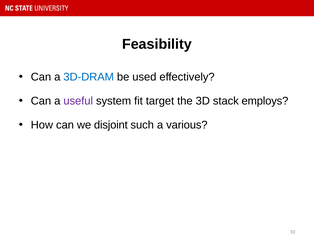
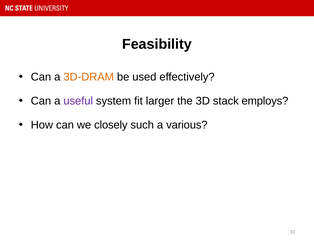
3D-DRAM colour: blue -> orange (89, 77)
target: target -> larger (160, 101)
disjoint: disjoint -> closely (111, 125)
